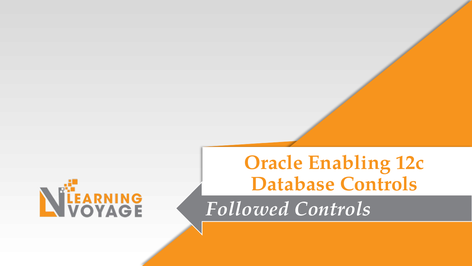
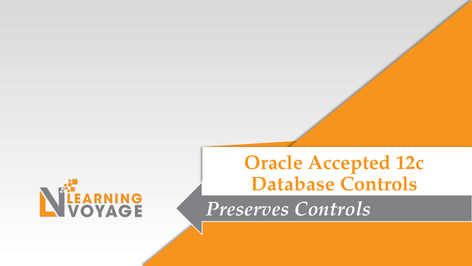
Enabling: Enabling -> Accepted (349, 163)
Followed: Followed -> Preserves (248, 209)
